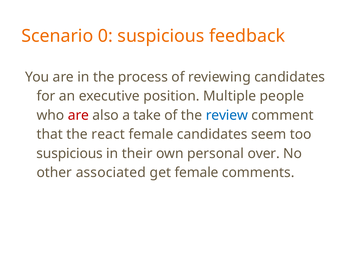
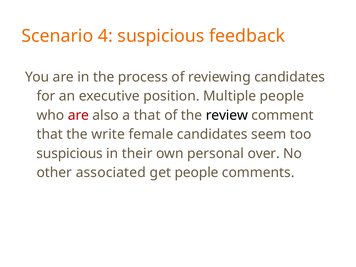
0: 0 -> 4 (105, 36)
a take: take -> that (147, 115)
review colour: blue -> black (227, 115)
react: react -> write (108, 134)
get female: female -> people (197, 173)
